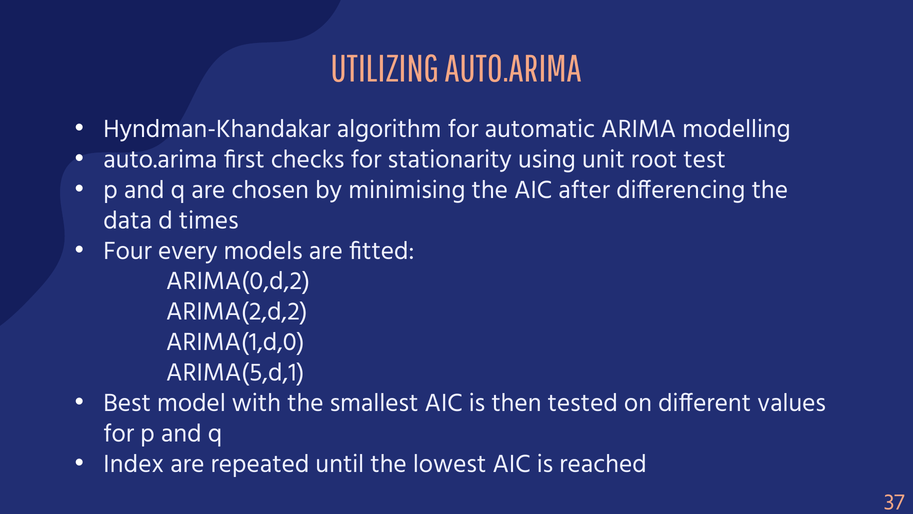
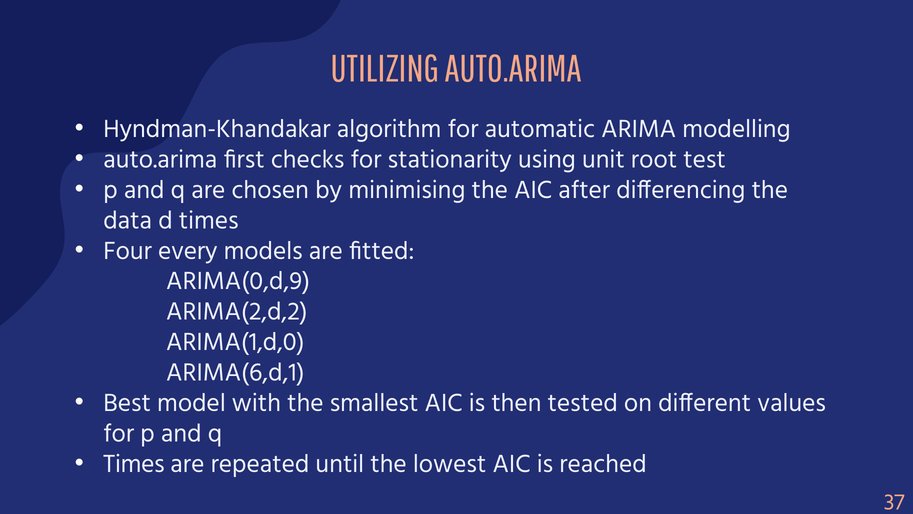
ARIMA(0,d,2: ARIMA(0,d,2 -> ARIMA(0,d,9 (238, 281)
ARIMA(5,d,1: ARIMA(5,d,1 -> ARIMA(6,d,1 (235, 372)
Index: Index -> Times (134, 464)
